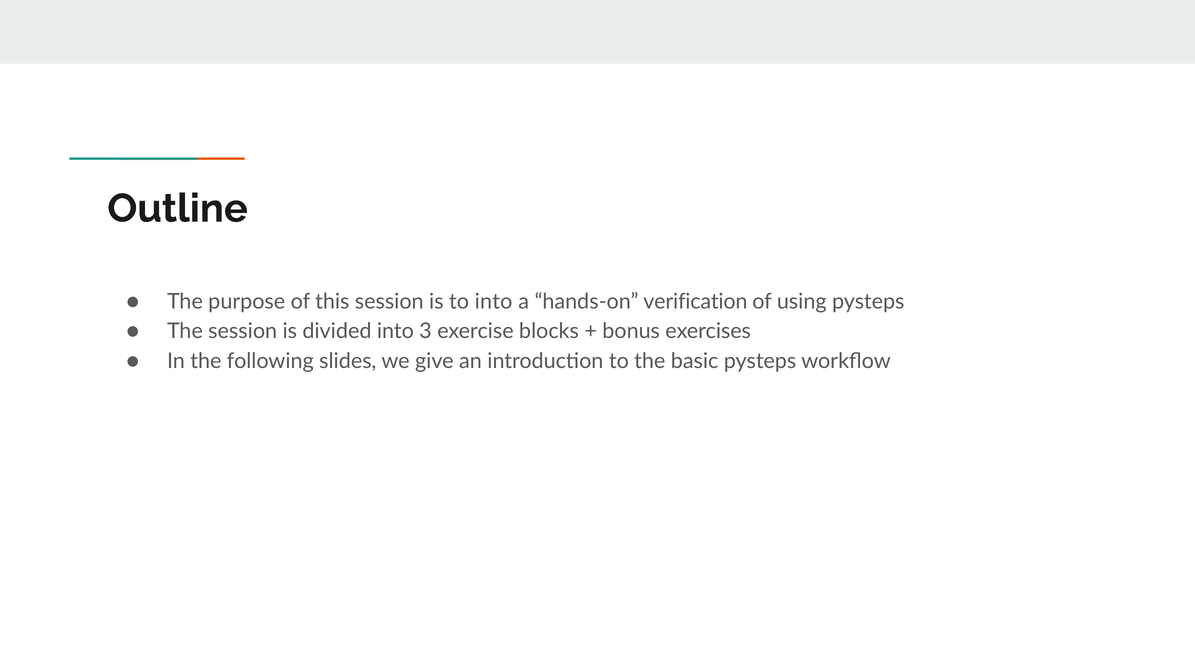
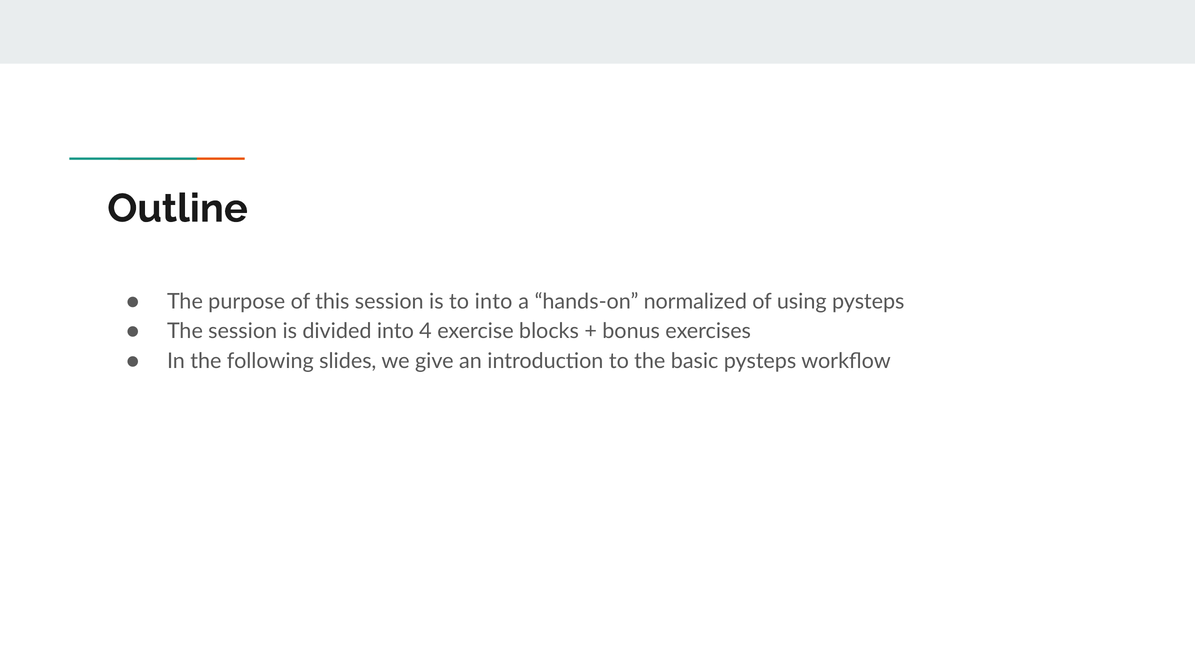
verification: verification -> normalized (695, 302)
3: 3 -> 4 (425, 331)
